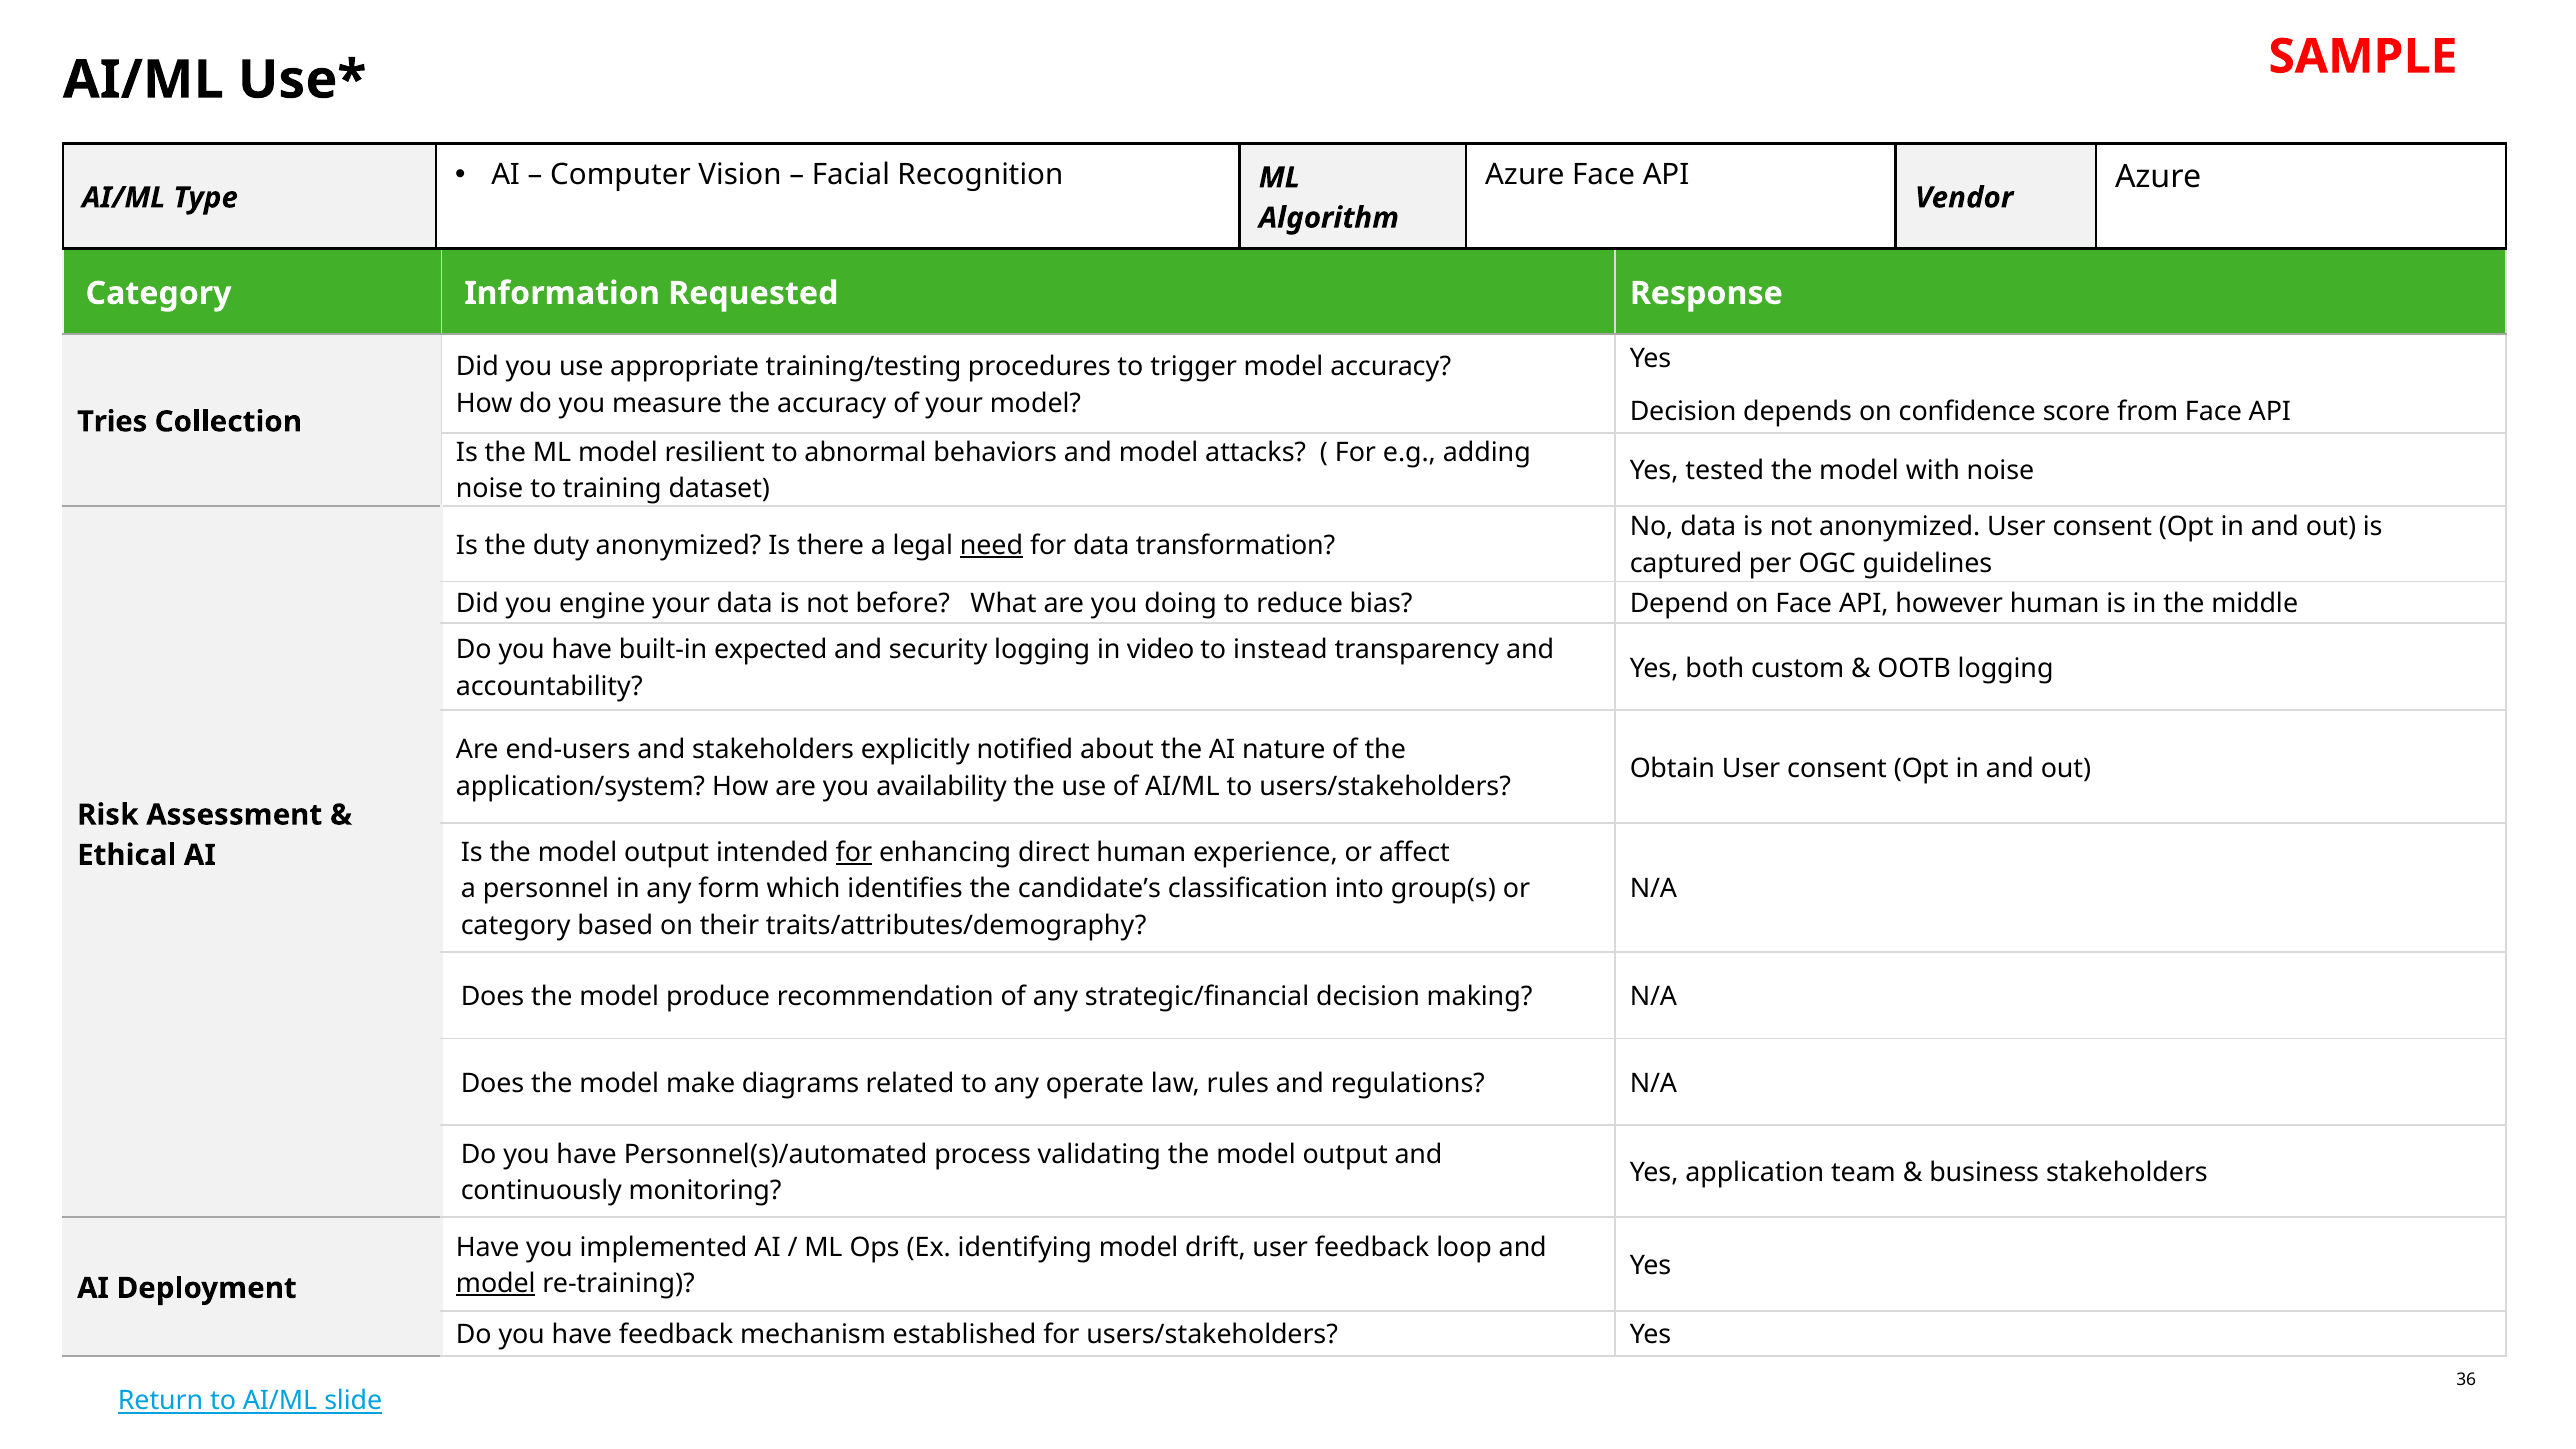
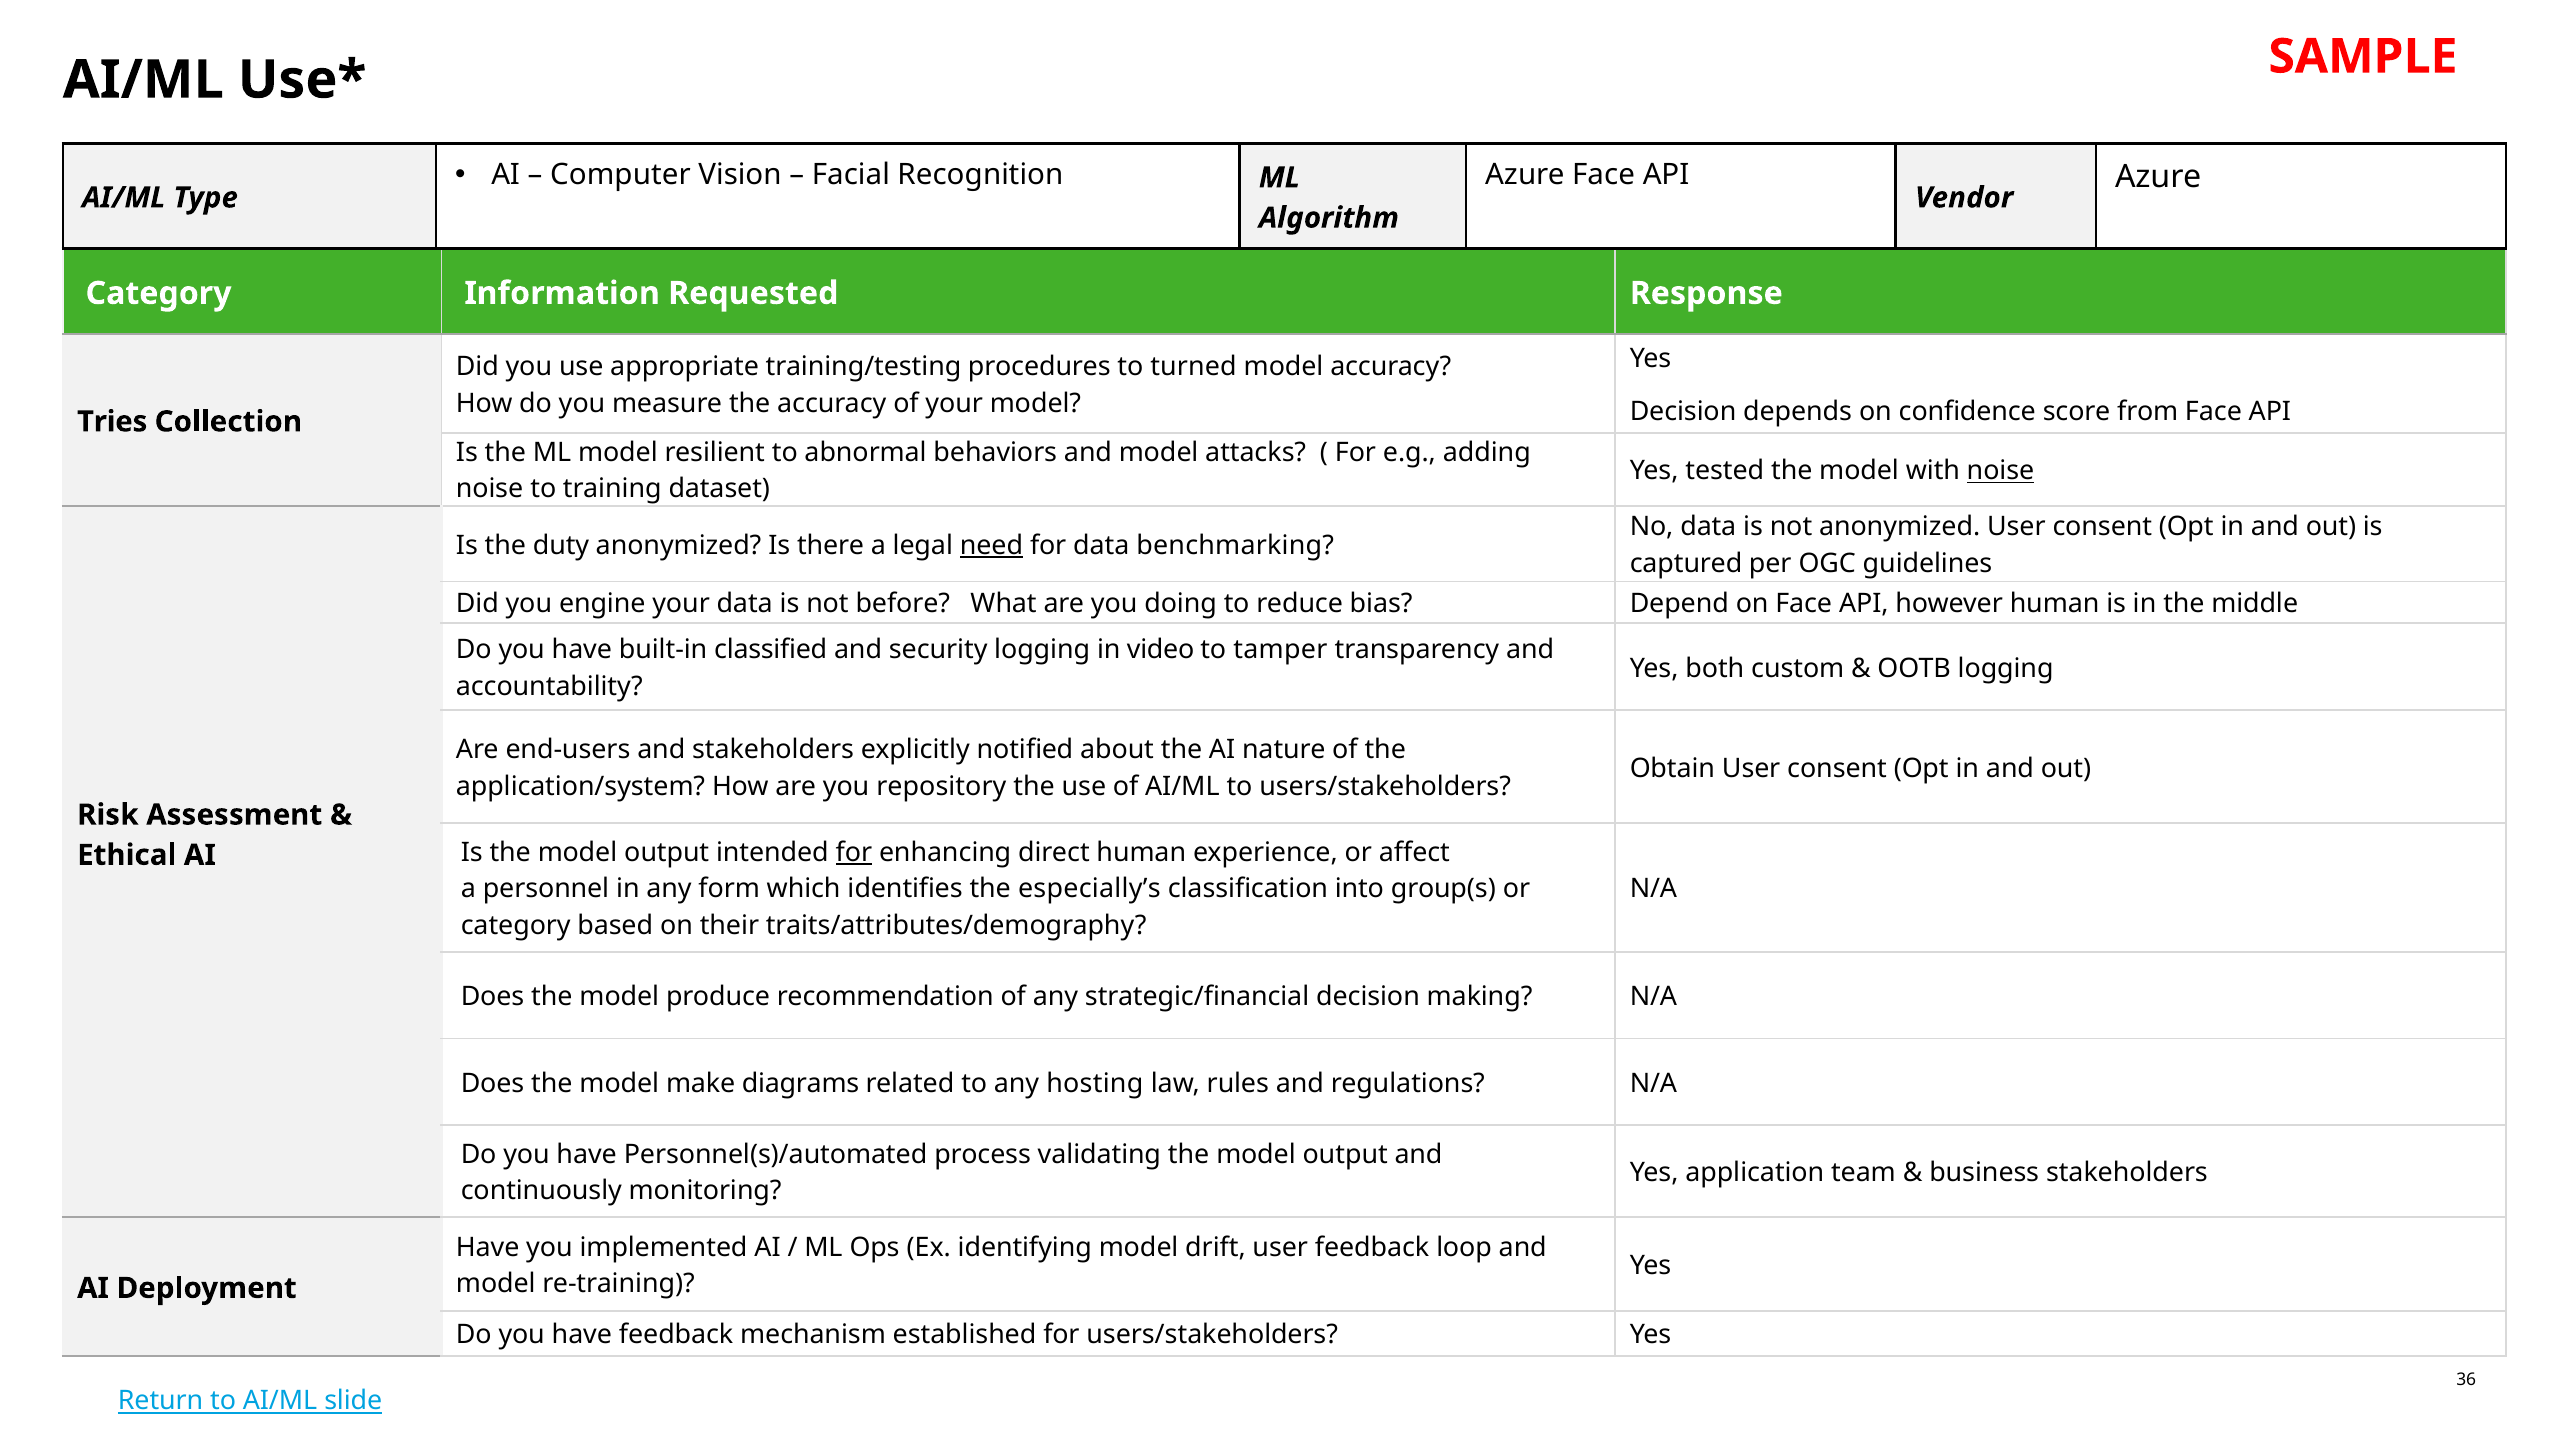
trigger: trigger -> turned (1194, 367)
noise underline: none -> present (2001, 471)
transformation: transformation -> benchmarking (1235, 545)
expected: expected -> classified (771, 650)
instead: instead -> tamper (1280, 650)
availability: availability -> repository (941, 787)
candidate’s: candidate’s -> especially’s (1089, 889)
operate: operate -> hosting (1095, 1083)
model underline: present -> none (496, 1284)
